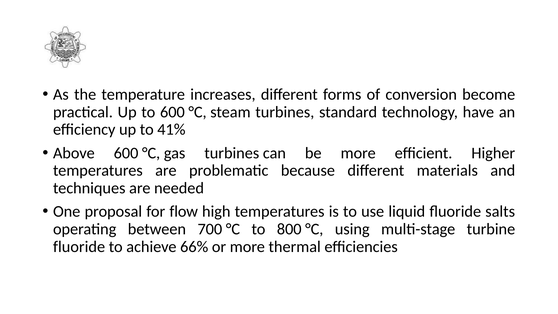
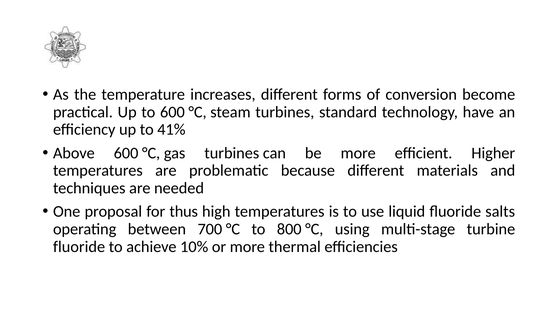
flow: flow -> thus (184, 211)
66%: 66% -> 10% (194, 247)
